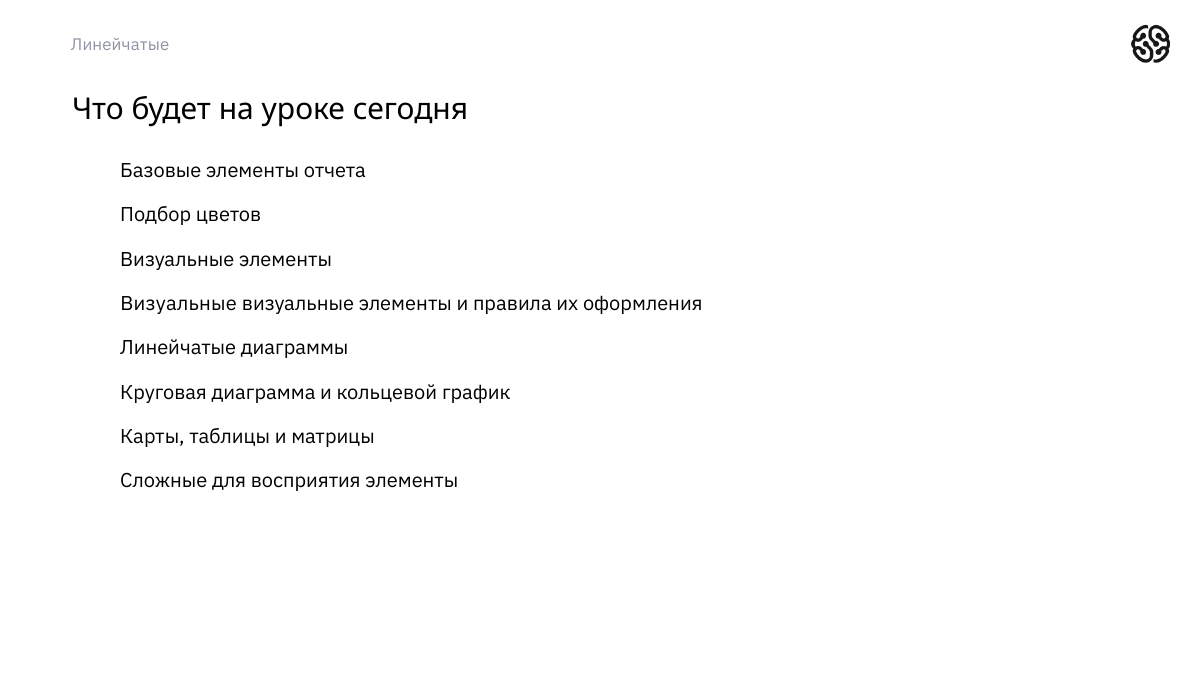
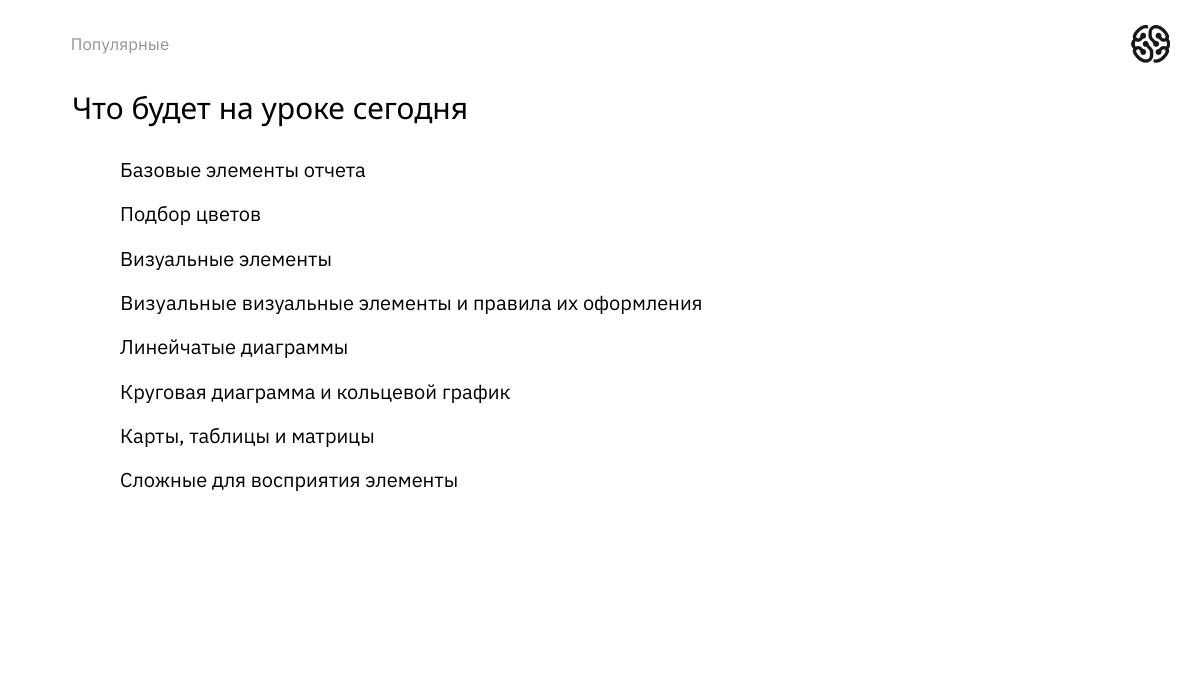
Линейчатые: Линейчатые -> Популярные (120, 45)
